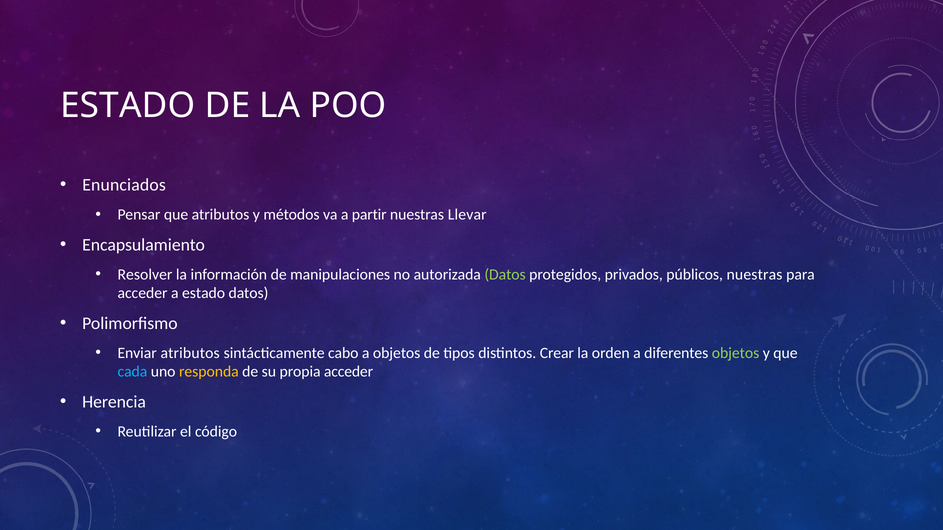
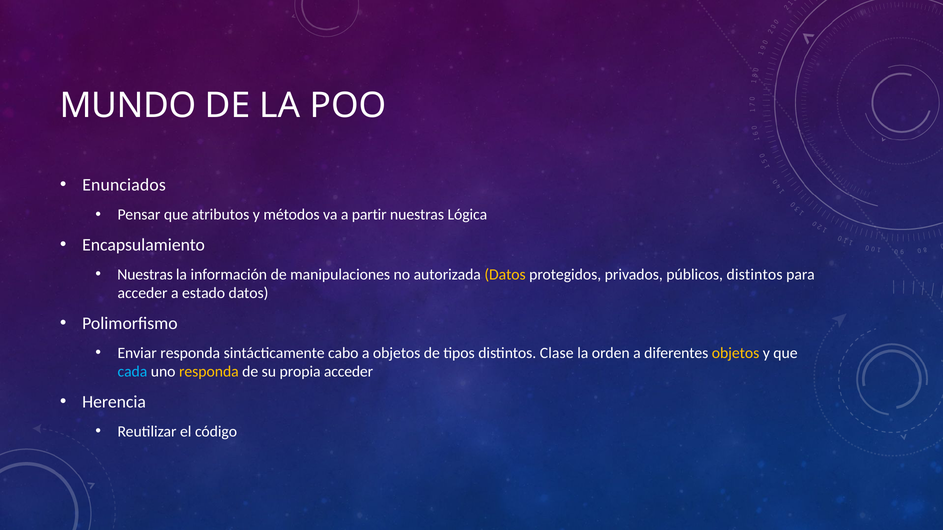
ESTADO: ESTADO -> MUNDO (128, 106)
Llevar: Llevar -> Lógica (467, 215)
Resolver: Resolver -> Nuestras (145, 275)
Datos colour: light green -> yellow (505, 275)
públicos nuestras: nuestras -> distintos (755, 275)
Enviar atributos: atributos -> responda (190, 353)
Crear: Crear -> Clase (557, 353)
objetos colour: light green -> yellow (736, 353)
